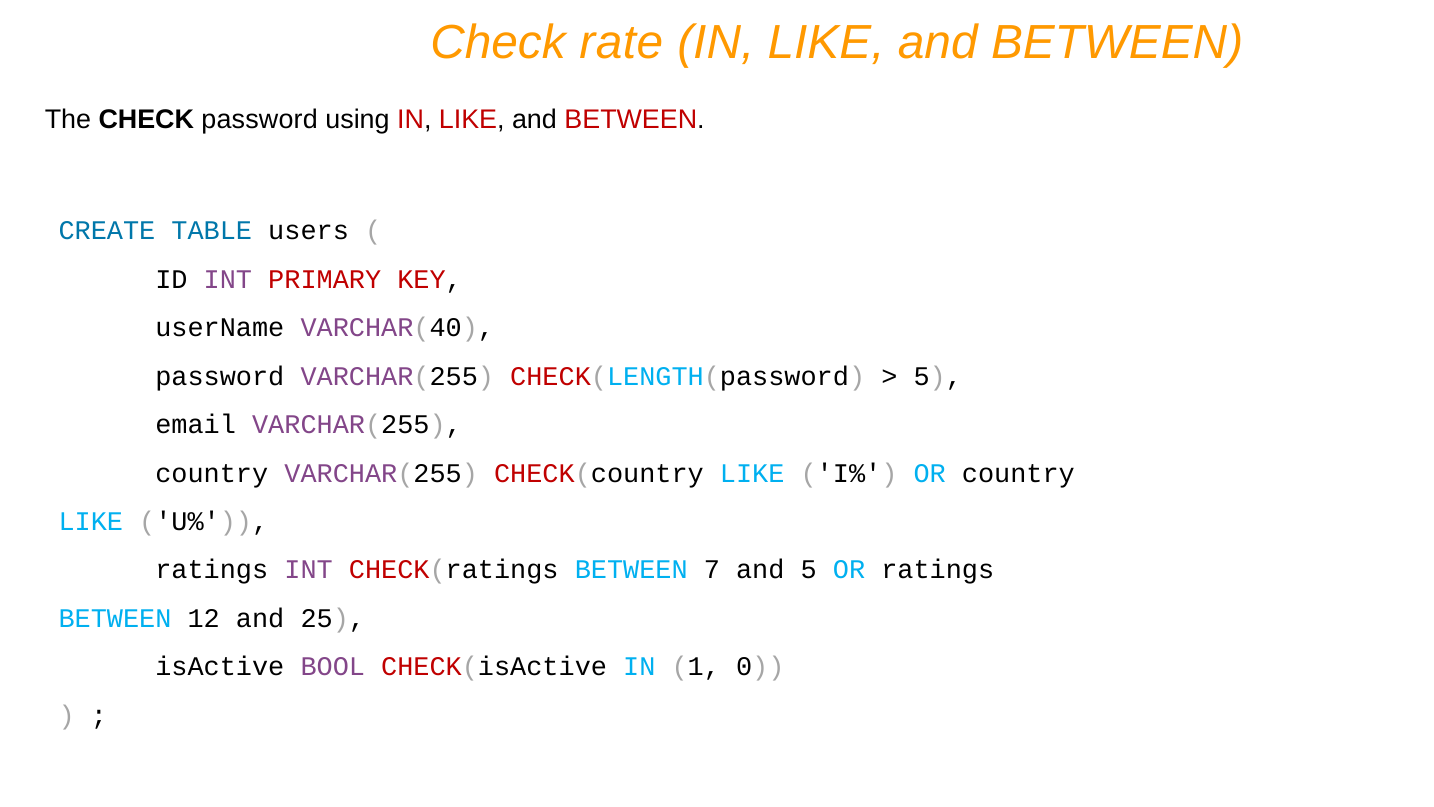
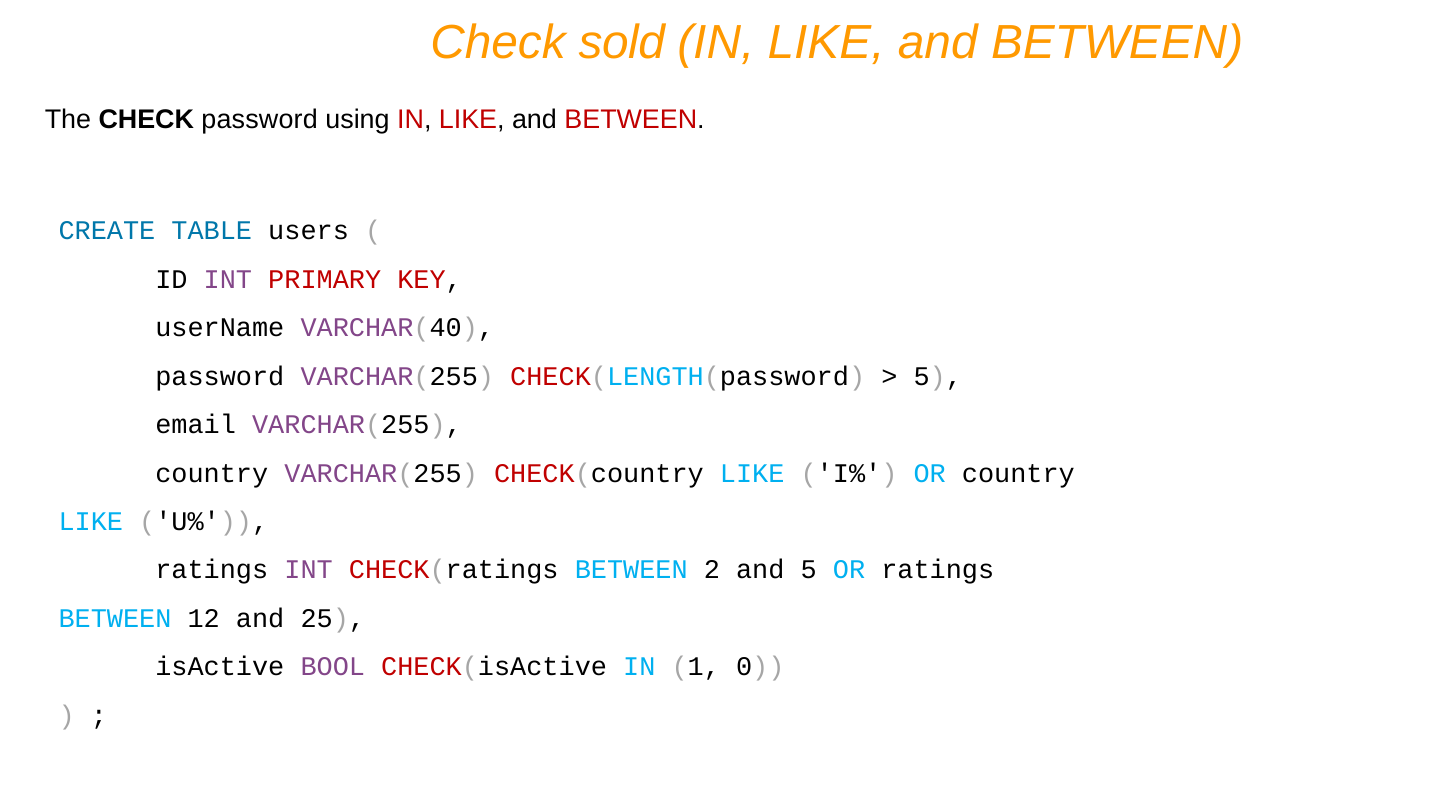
rate: rate -> sold (622, 43)
7: 7 -> 2 (712, 570)
